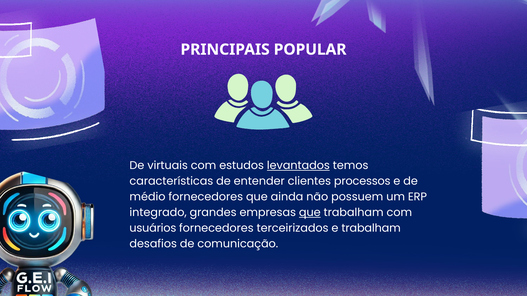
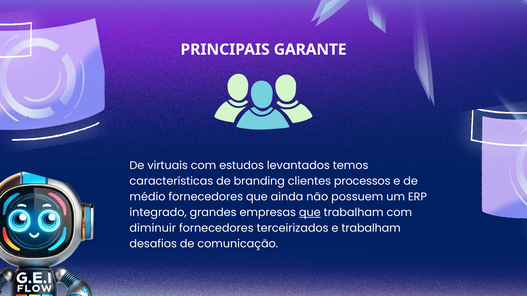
POPULAR: POPULAR -> GARANTE (310, 50)
levantados underline: present -> none (298, 166)
entender: entender -> branding (259, 181)
usuários: usuários -> diminuir (153, 228)
